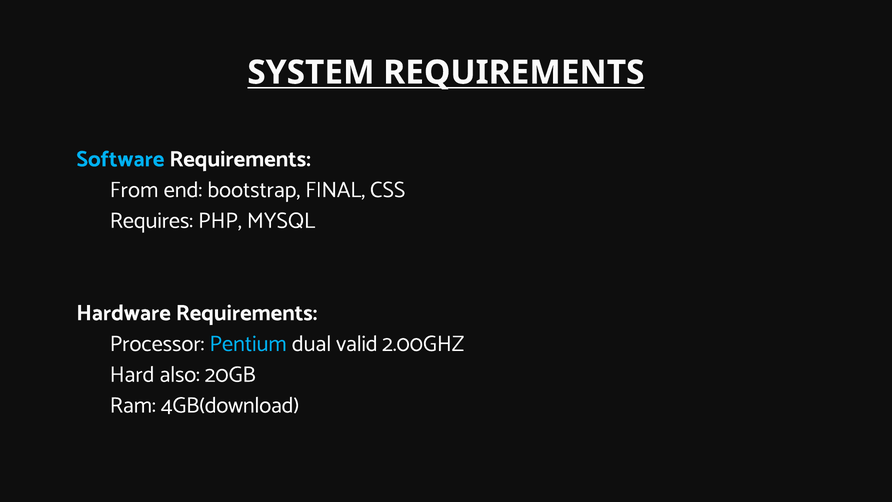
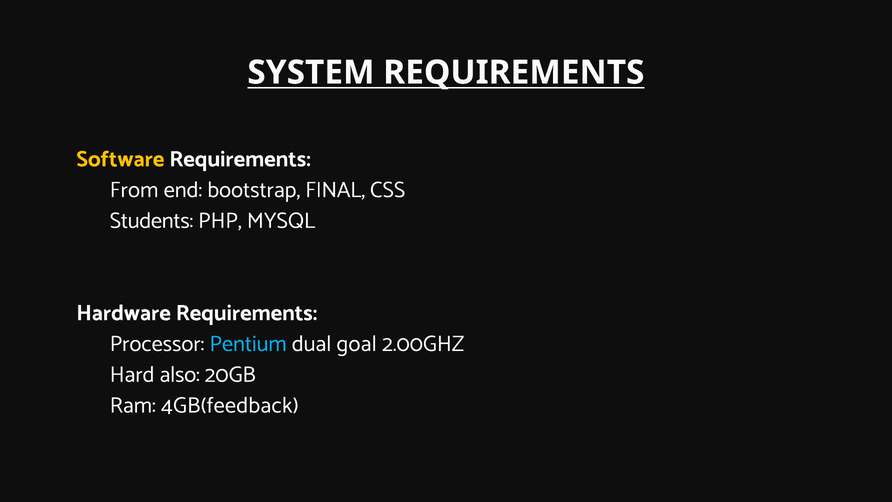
Software colour: light blue -> yellow (120, 159)
Requires: Requires -> Students (151, 220)
valid: valid -> goal (357, 343)
4GB(download: 4GB(download -> 4GB(feedback (230, 405)
